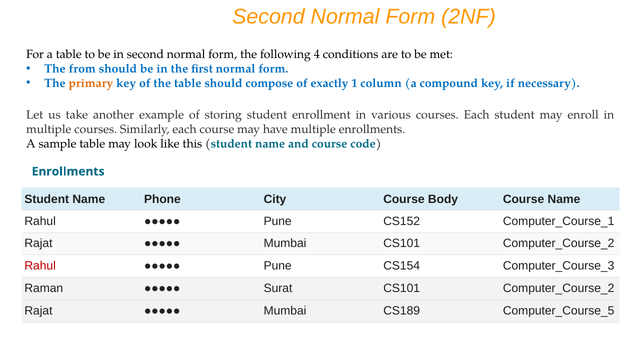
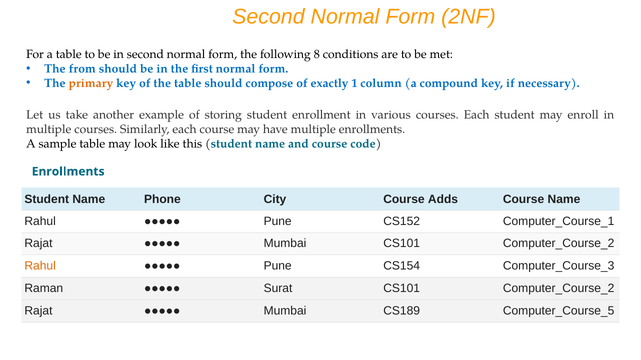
4: 4 -> 8 (317, 54)
Body: Body -> Adds (443, 199)
Rahul colour: red -> orange (40, 266)
